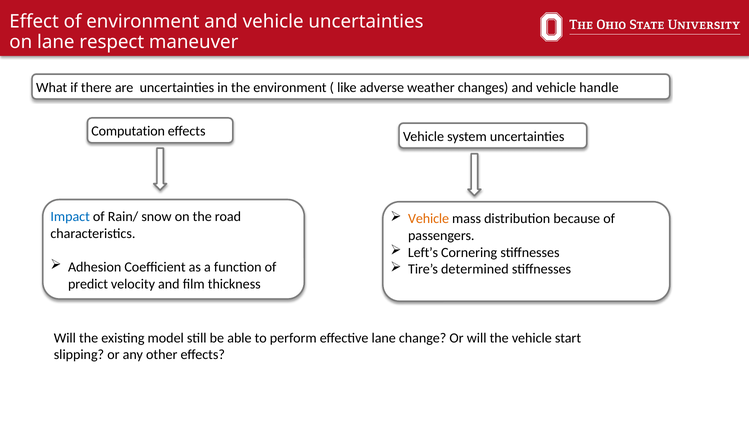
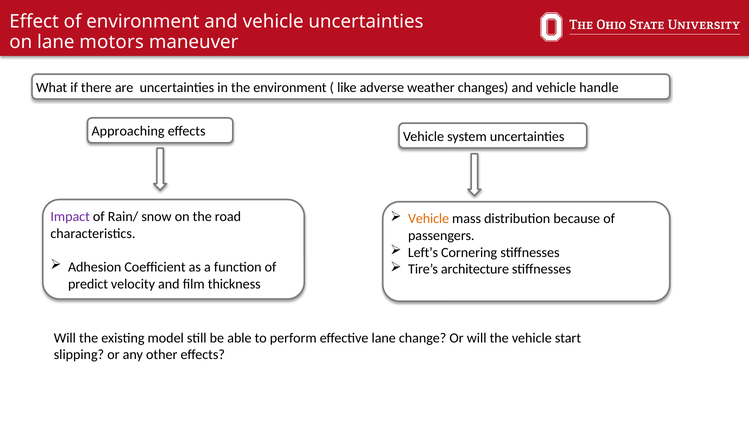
respect: respect -> motors (112, 42)
Computation: Computation -> Approaching (128, 131)
Impact colour: blue -> purple (70, 217)
determined: determined -> architecture (475, 269)
